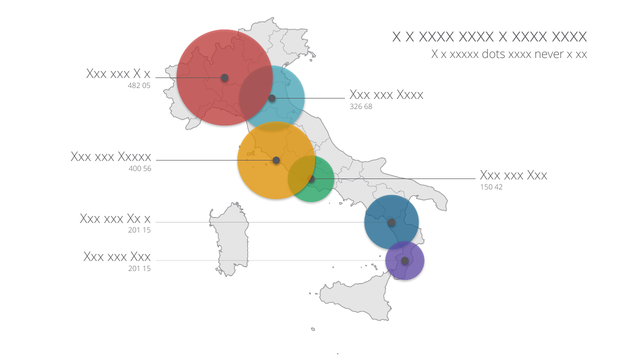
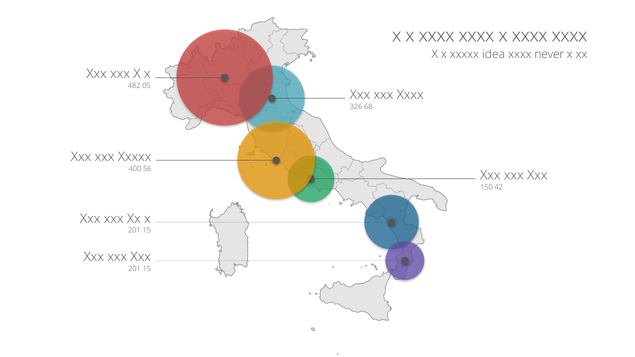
dots: dots -> idea (494, 55)
